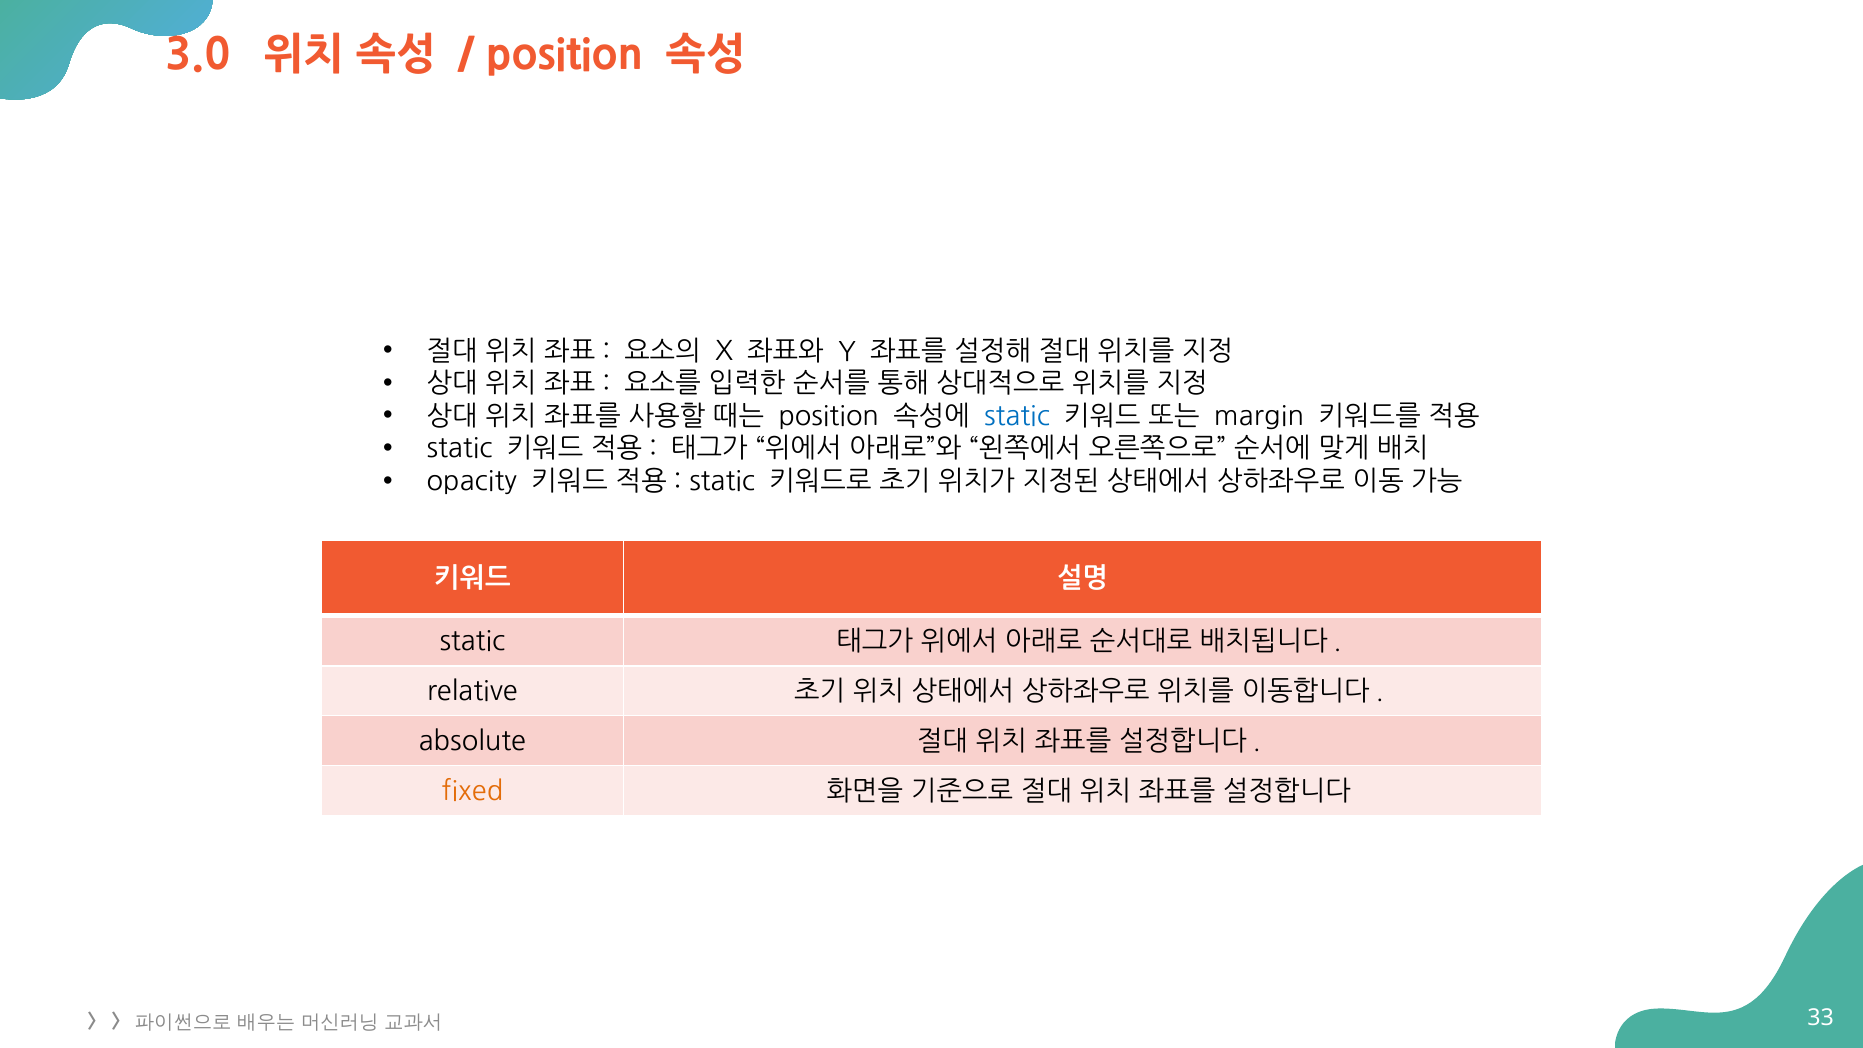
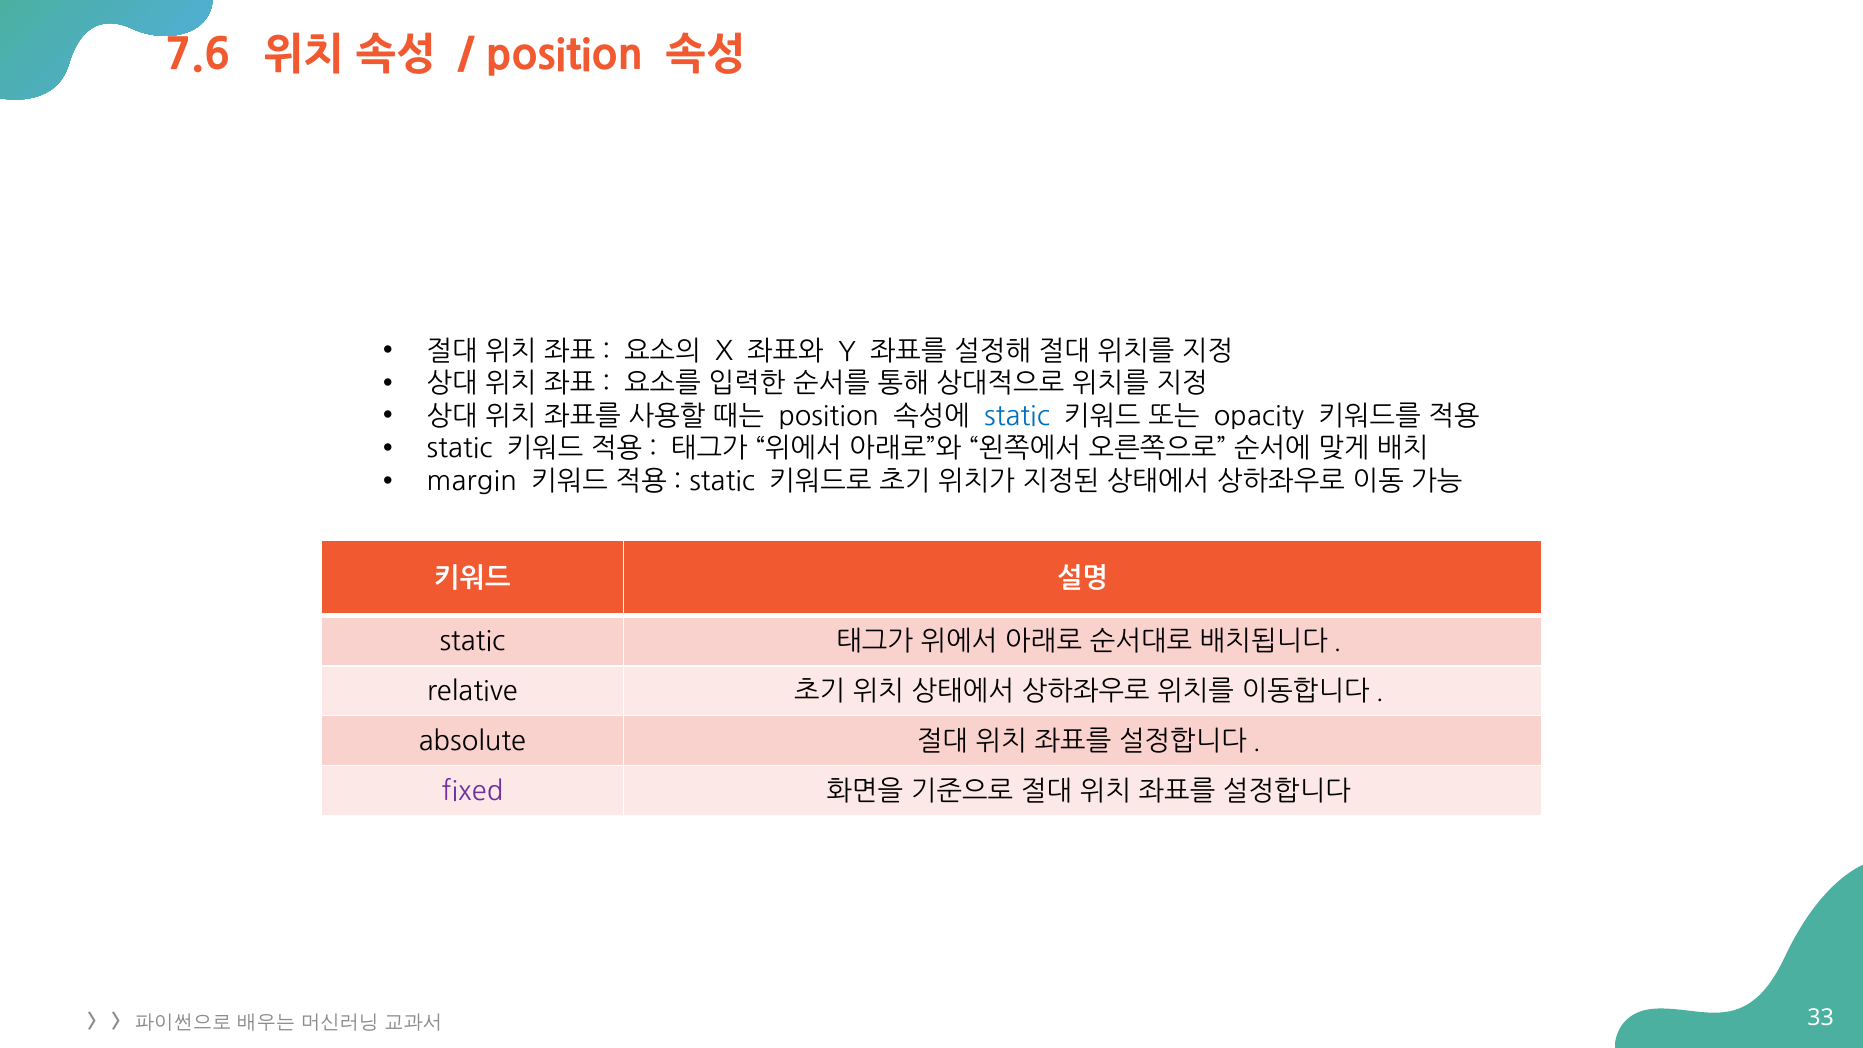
3.0: 3.0 -> 7.6 (198, 55)
margin: margin -> opacity (1259, 416)
opacity: opacity -> margin (472, 481)
fixed colour: orange -> purple (472, 792)
